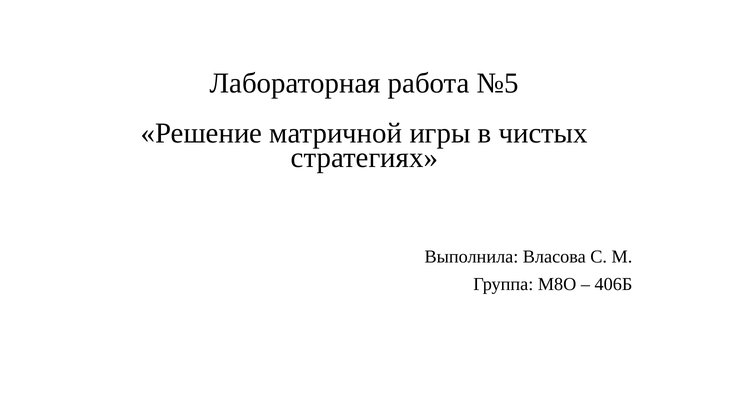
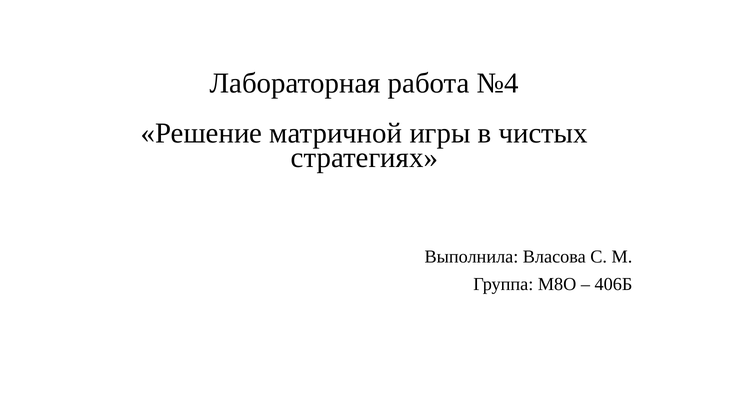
№5: №5 -> №4 (498, 83)
